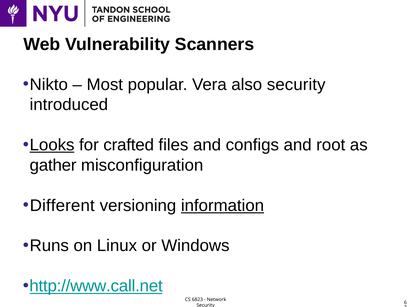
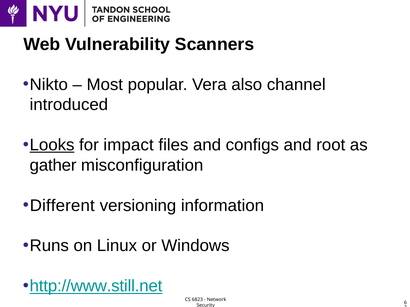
also security: security -> channel (296, 85)
crafted: crafted -> impact (129, 145)
information underline: present -> none (222, 206)
http://www.call.net: http://www.call.net -> http://www.still.net (96, 287)
